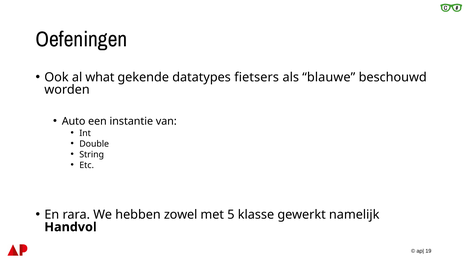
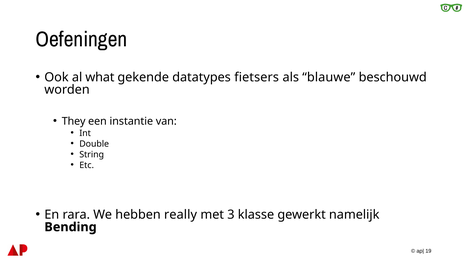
Auto: Auto -> They (74, 121)
zowel: zowel -> really (181, 214)
5: 5 -> 3 (231, 214)
Handvol: Handvol -> Bending (71, 227)
